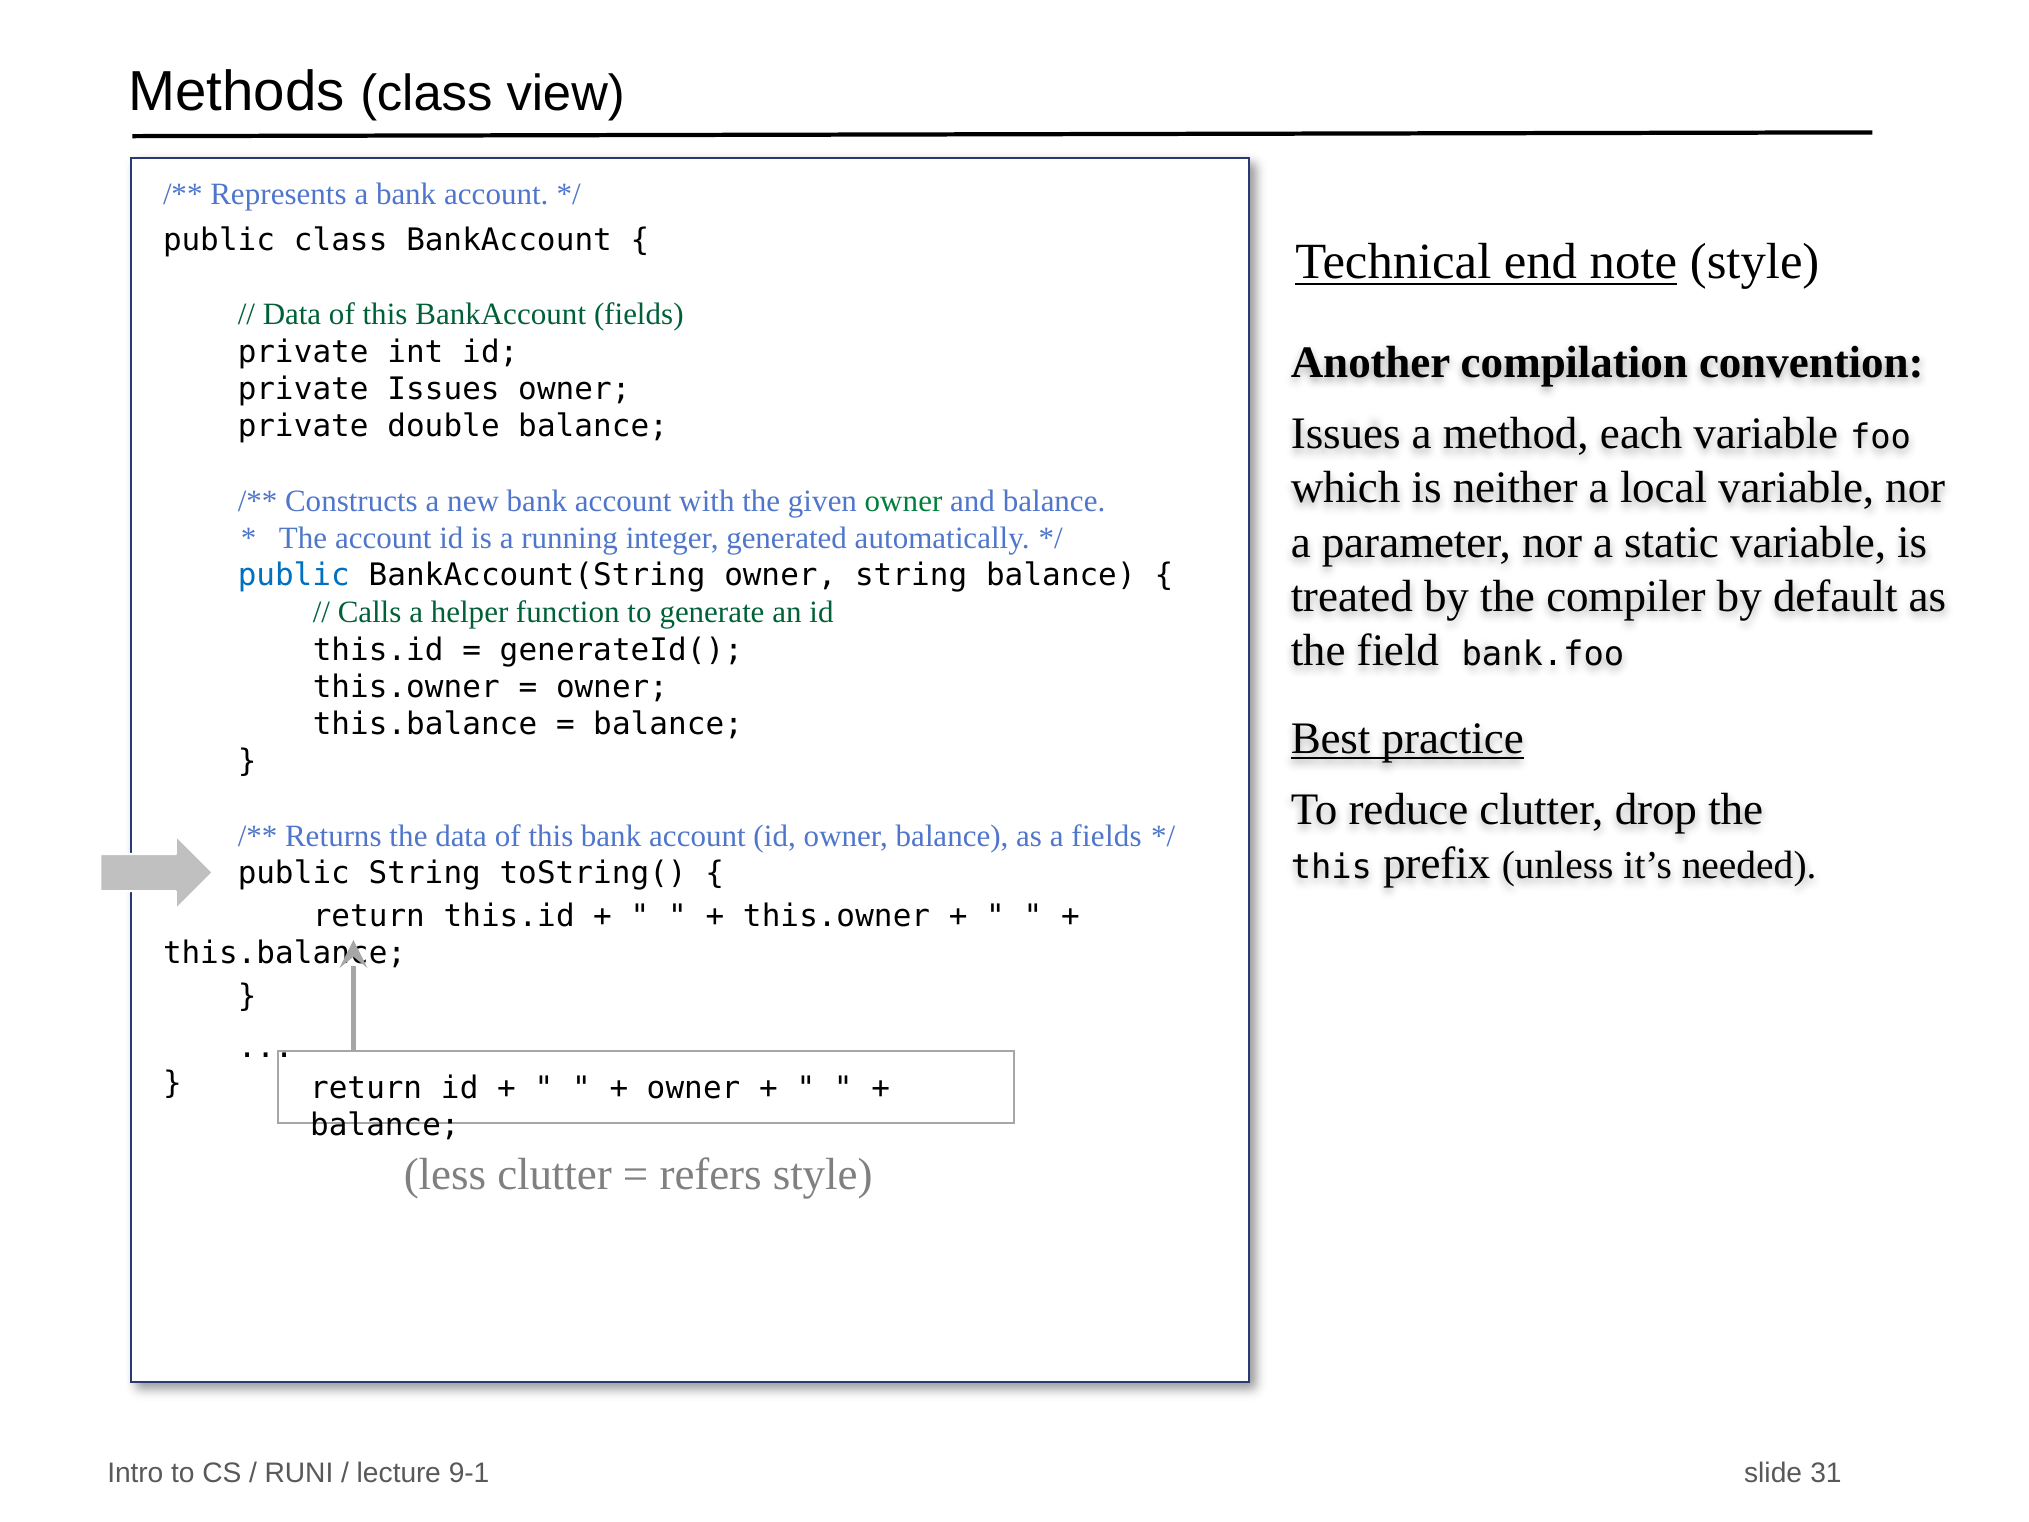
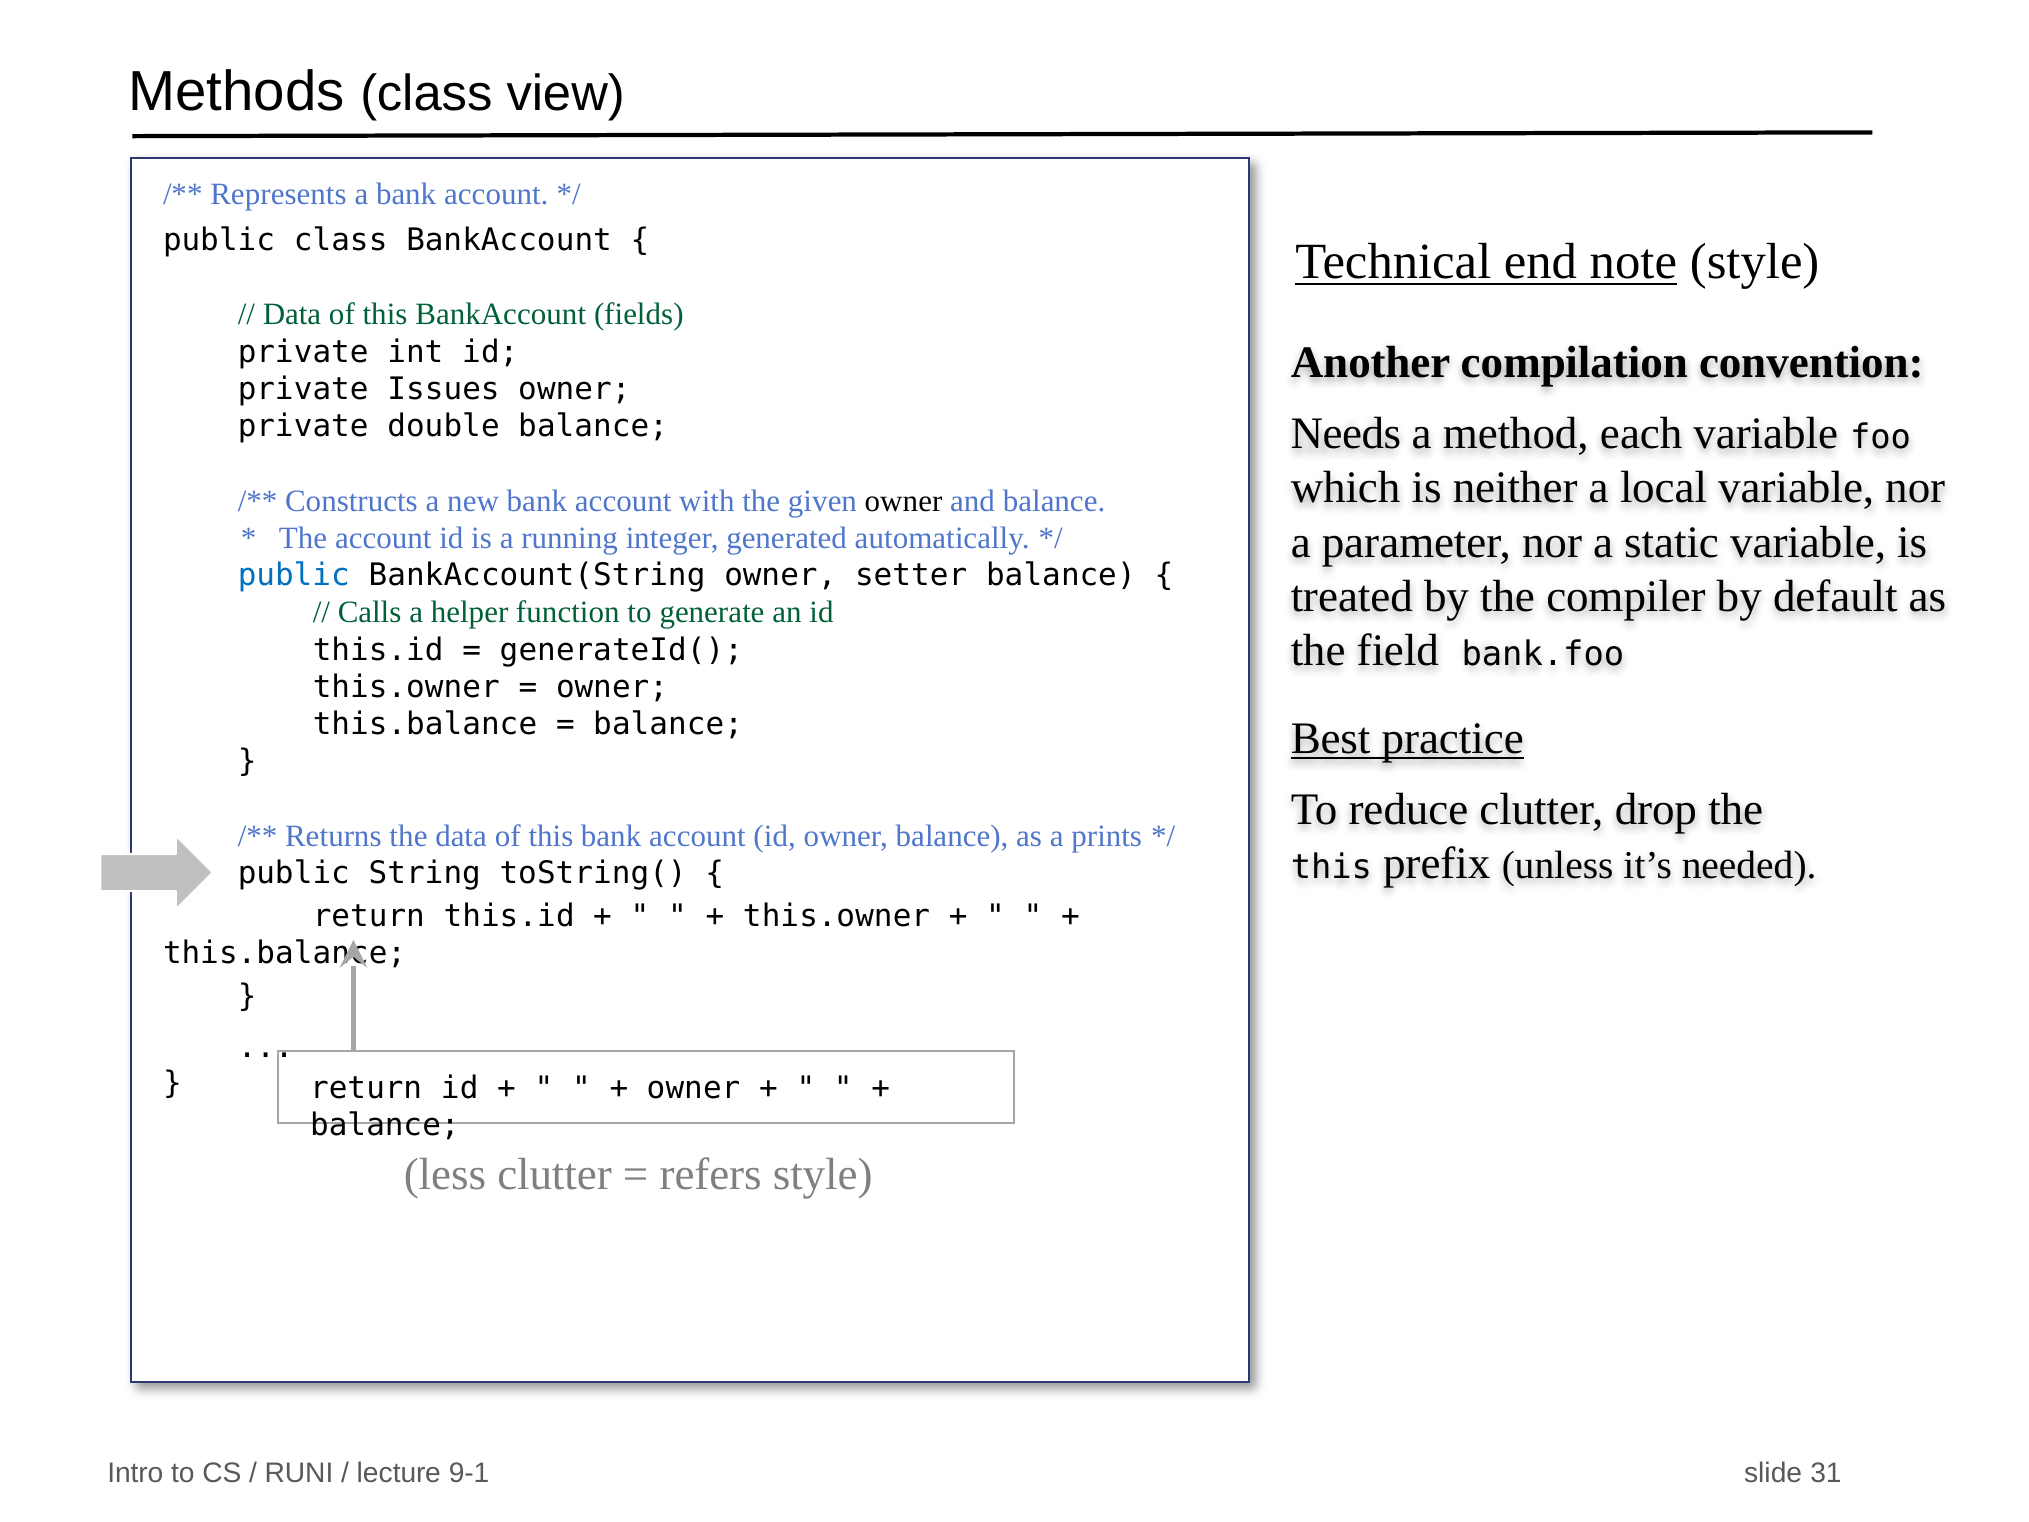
Issues: Issues -> Needs (1346, 434)
owner colour: green -> black (904, 501)
owner string: string -> setter (911, 575)
a fields: fields -> prints (1107, 836)
